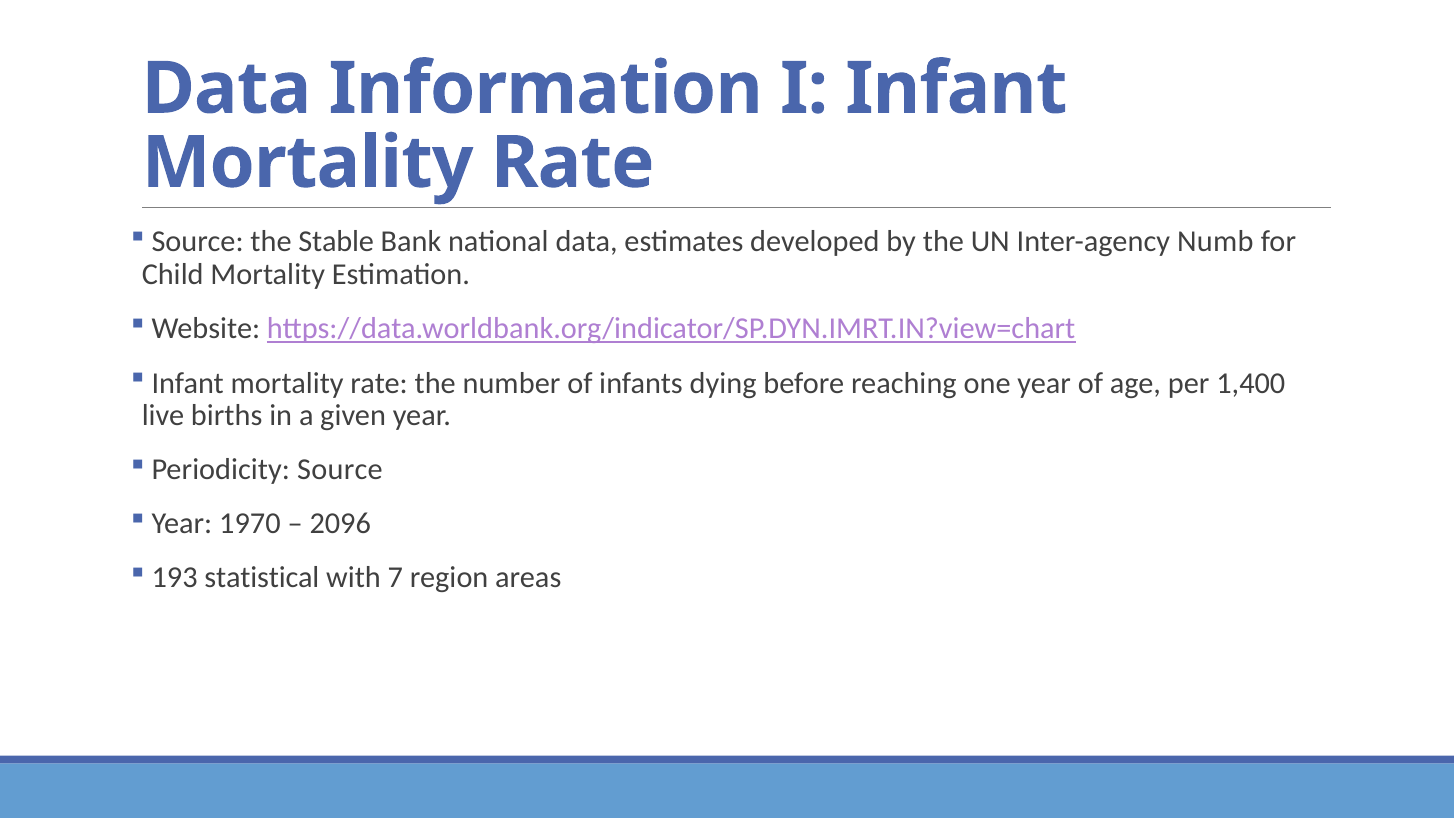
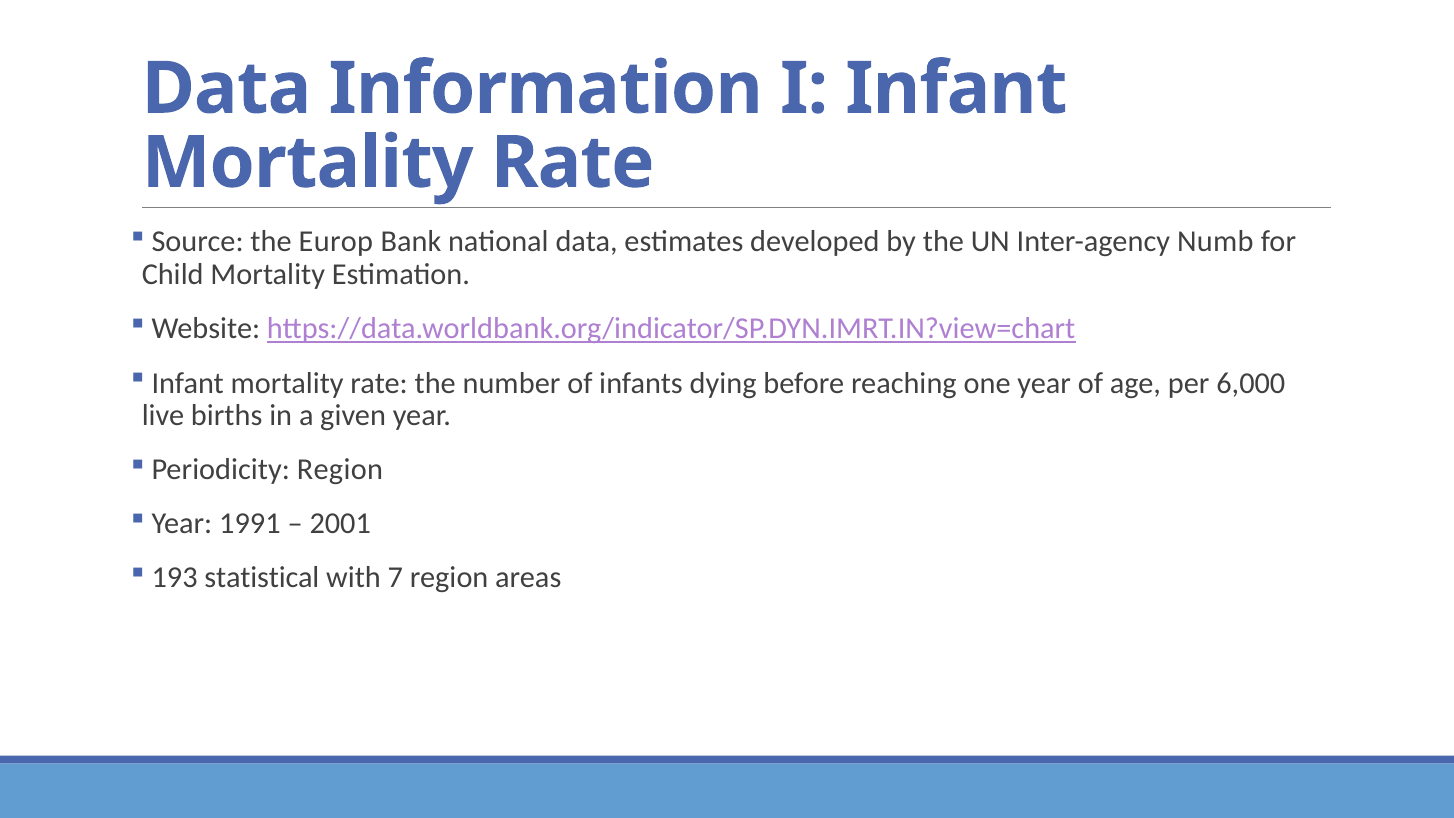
Stable: Stable -> Europ (336, 242)
1,400: 1,400 -> 6,000 (1251, 383)
Periodicity Source: Source -> Region (340, 470)
1970: 1970 -> 1991 (250, 524)
2096: 2096 -> 2001 (340, 524)
